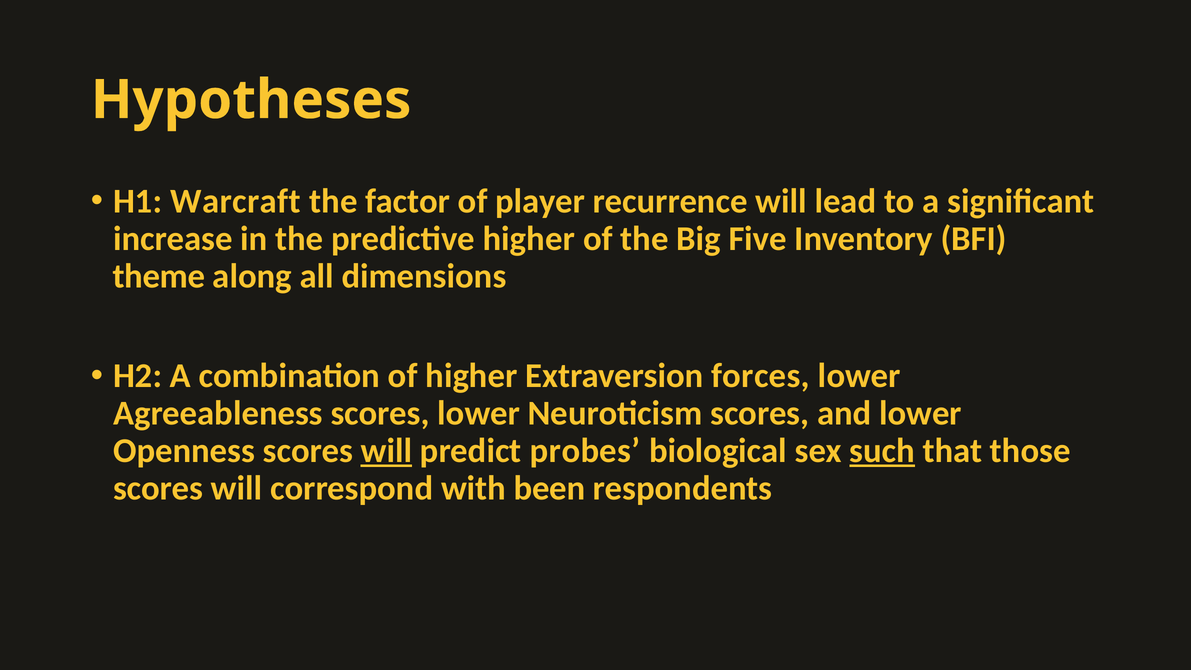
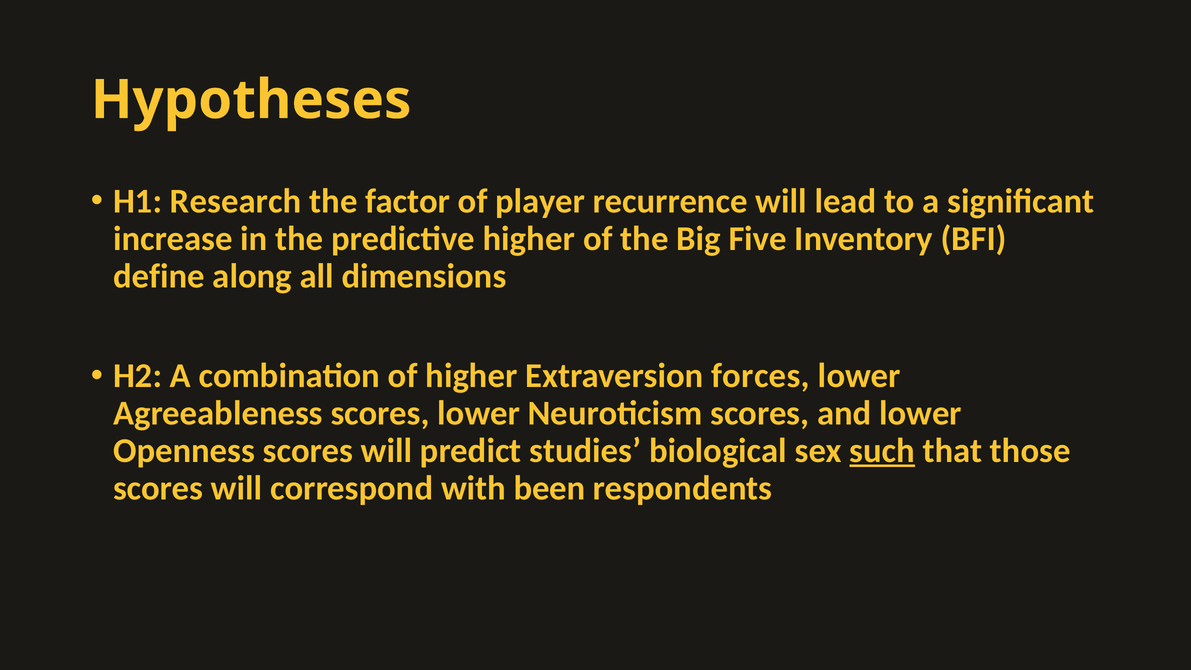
Warcraft: Warcraft -> Research (236, 201)
theme: theme -> define (159, 276)
will underline: present -> none (386, 451)
probes: probes -> studies (585, 451)
